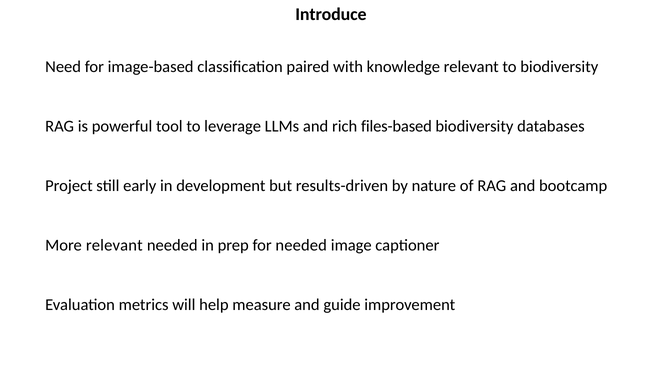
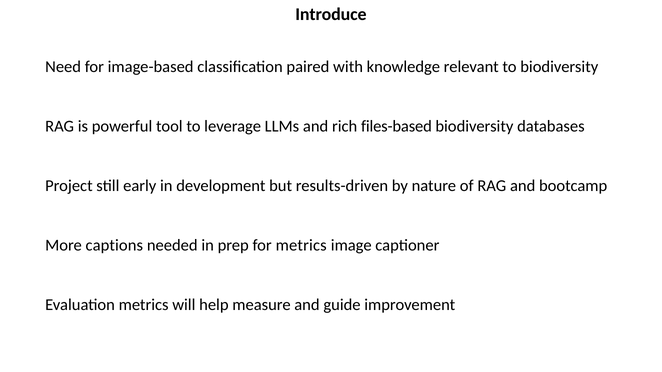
More relevant: relevant -> captions (114, 246)
for needed: needed -> metrics (301, 246)
